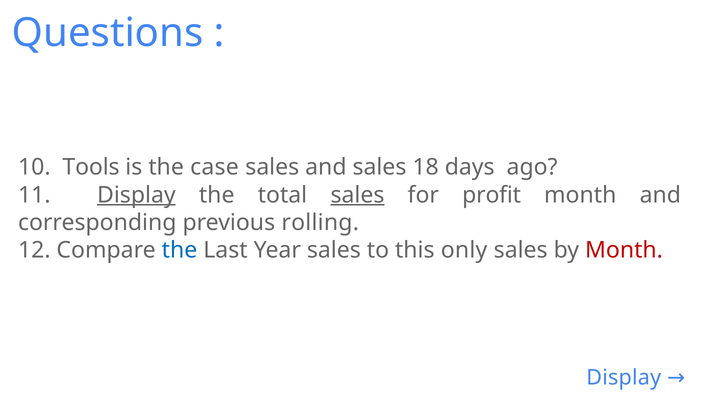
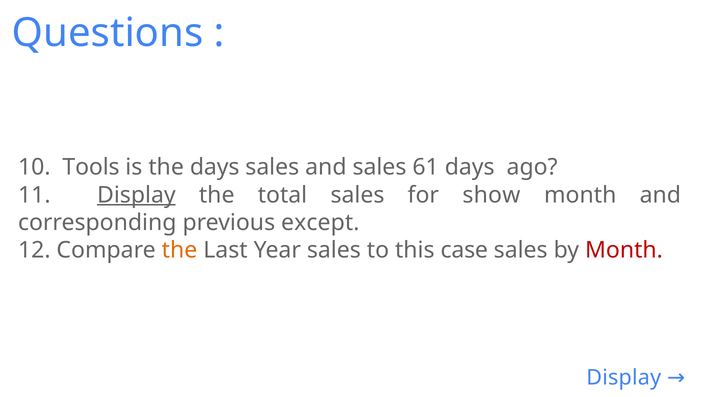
the case: case -> days (215, 167)
18: 18 -> 61 (426, 167)
sales underline: present -> none (357, 195)
profit: profit -> show (491, 195)
rolling: rolling -> except (320, 223)
the colour: blue -> orange (180, 250)
only: only -> case (464, 250)
